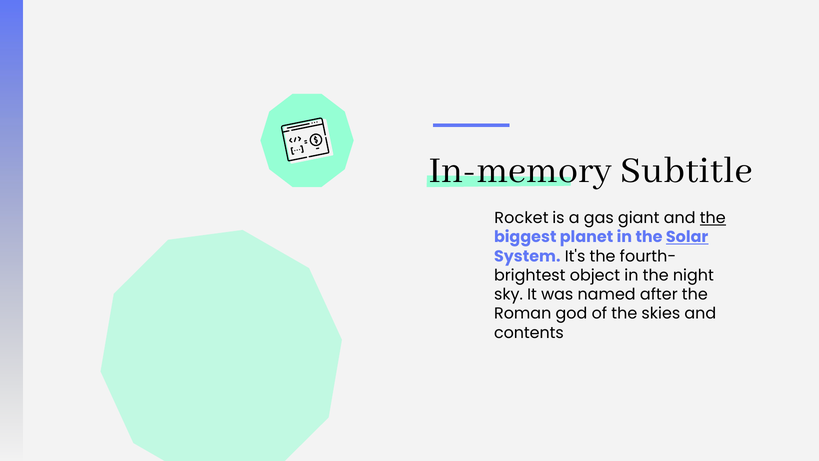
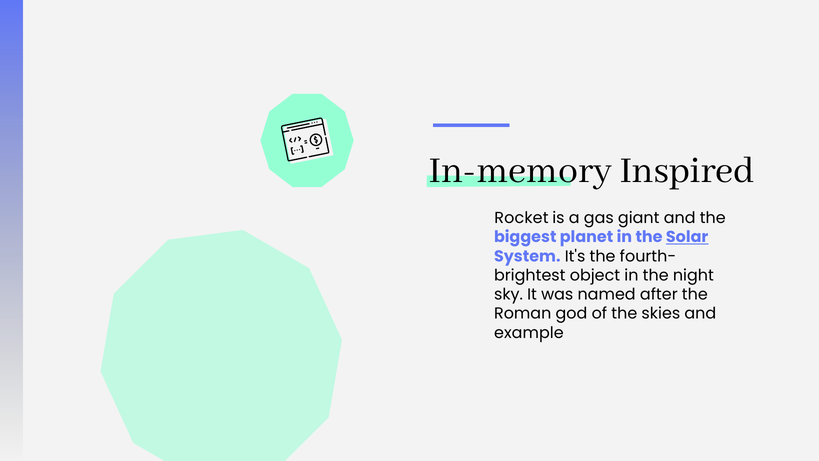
Subtitle: Subtitle -> Inspired (687, 169)
the underline: present -> none (713, 218)
contents: contents -> example (529, 333)
